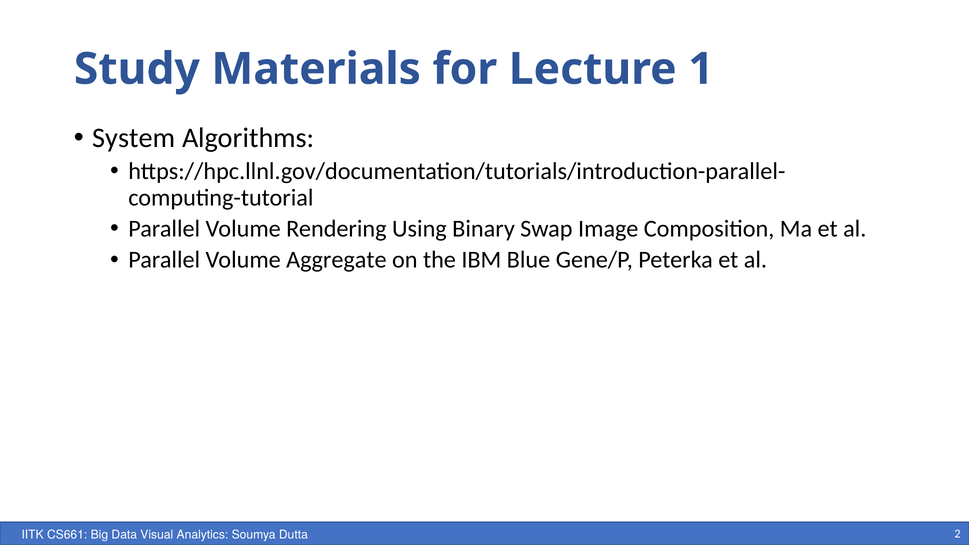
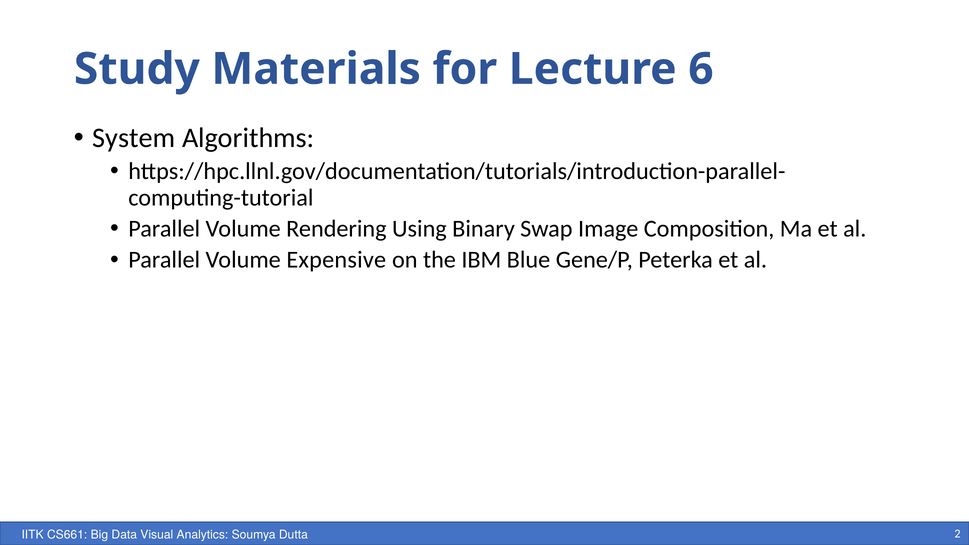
1: 1 -> 6 (701, 69)
Aggregate: Aggregate -> Expensive (336, 260)
